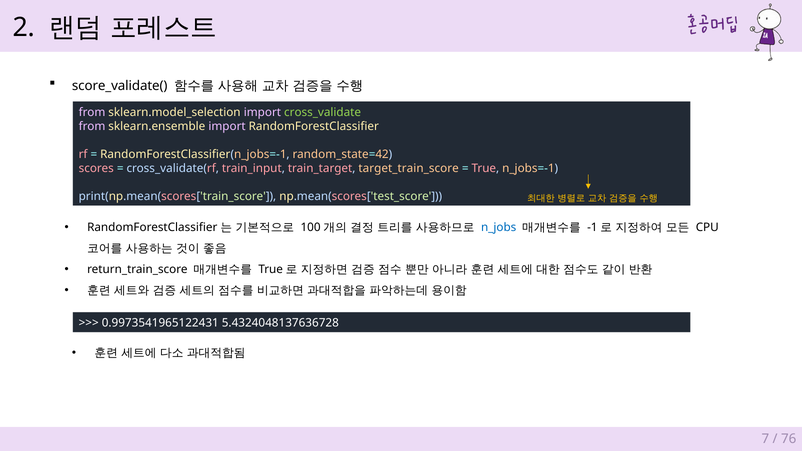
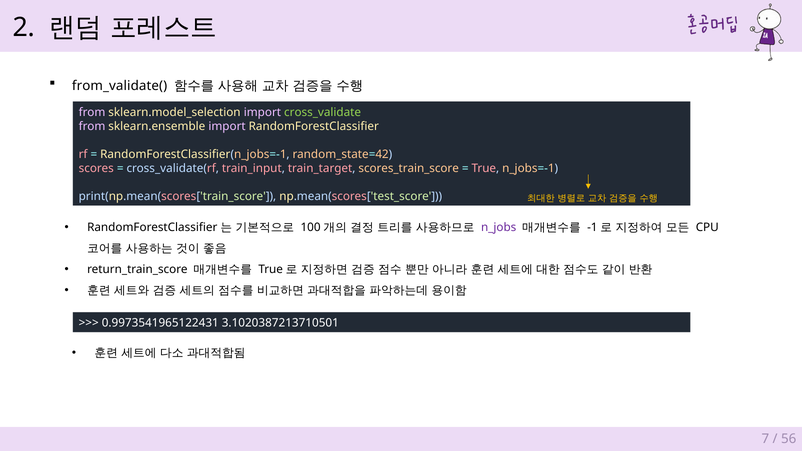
score_validate(: score_validate( -> from_validate( (120, 86)
target_train_score: target_train_score -> scores_train_score (409, 168)
n_jobs colour: blue -> purple (499, 227)
5.4324048137636728: 5.4324048137636728 -> 3.1020387213710501 (280, 323)
76: 76 -> 56 (789, 439)
